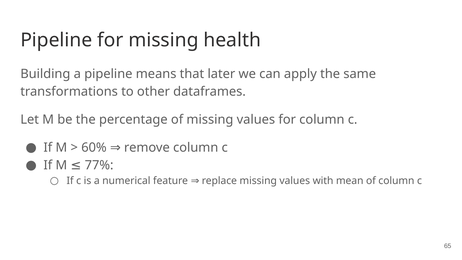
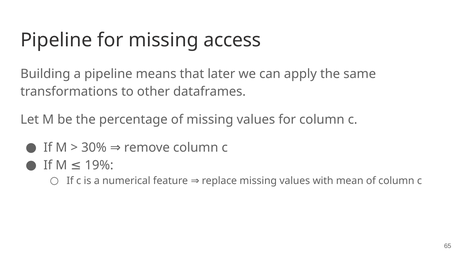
health: health -> access (232, 40)
60%: 60% -> 30% (94, 147)
77%: 77% -> 19% (99, 165)
